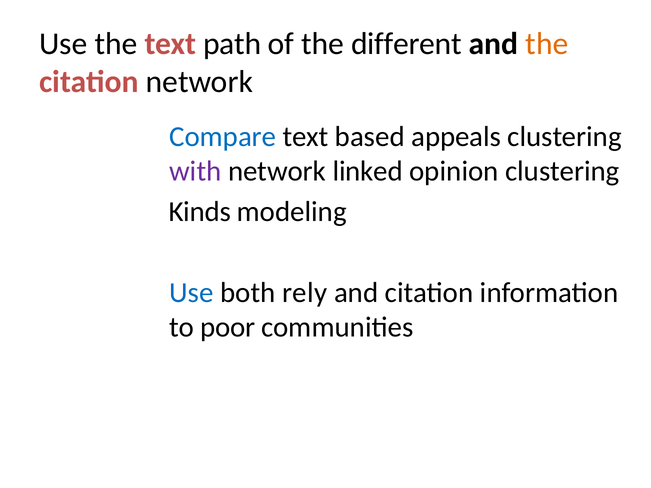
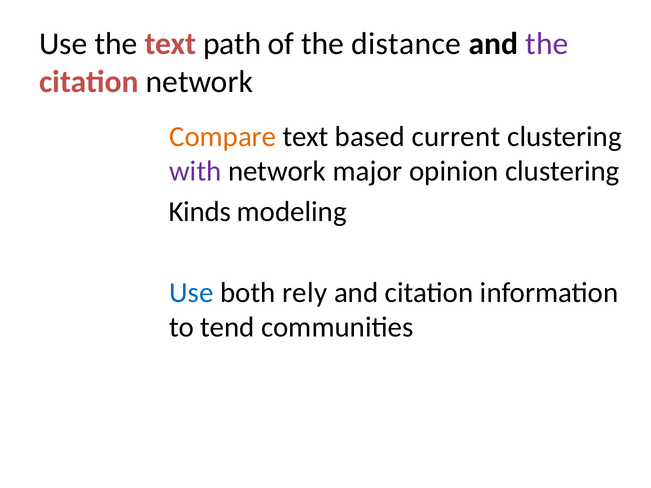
different: different -> distance (406, 44)
the colour: orange -> purple (547, 44)
Compare colour: blue -> orange (223, 137)
appeals: appeals -> current (456, 137)
linked: linked -> major (368, 171)
poor: poor -> tend (228, 328)
